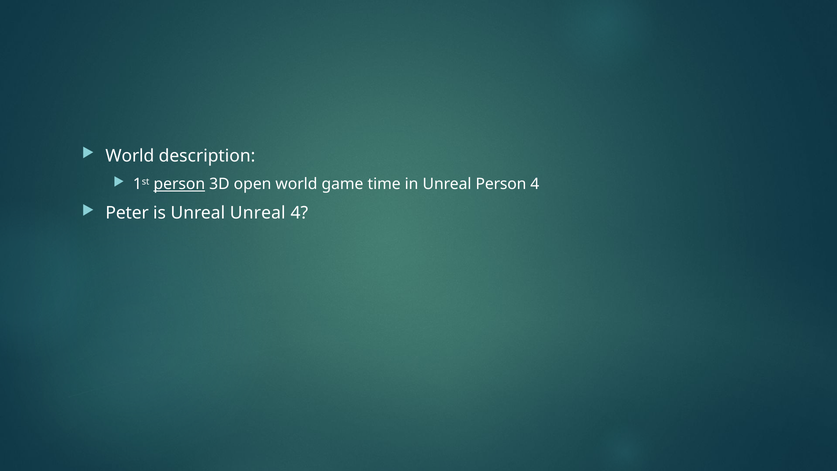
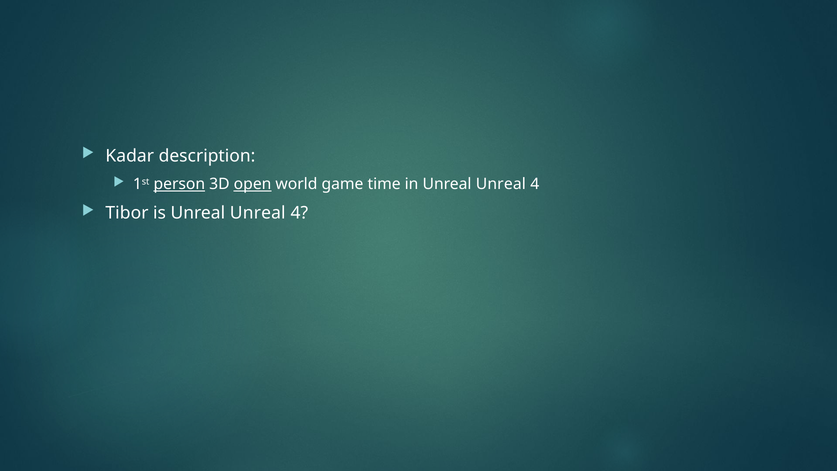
World: World -> Kadar (130, 156)
open underline: none -> present (253, 184)
in Unreal Person: Person -> Unreal (501, 184)
Peter: Peter -> Tibor (127, 213)
